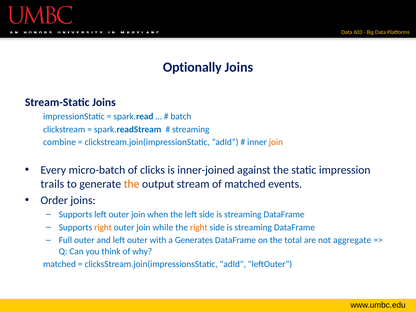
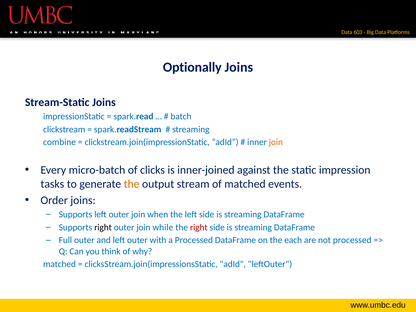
trails: trails -> tasks (52, 184)
right colour: orange -> black (103, 227)
right colour: orange -> red (199, 227)
a Generates: Generates -> Processed (194, 240)
total: total -> each (293, 240)
not aggregate: aggregate -> processed (352, 240)
